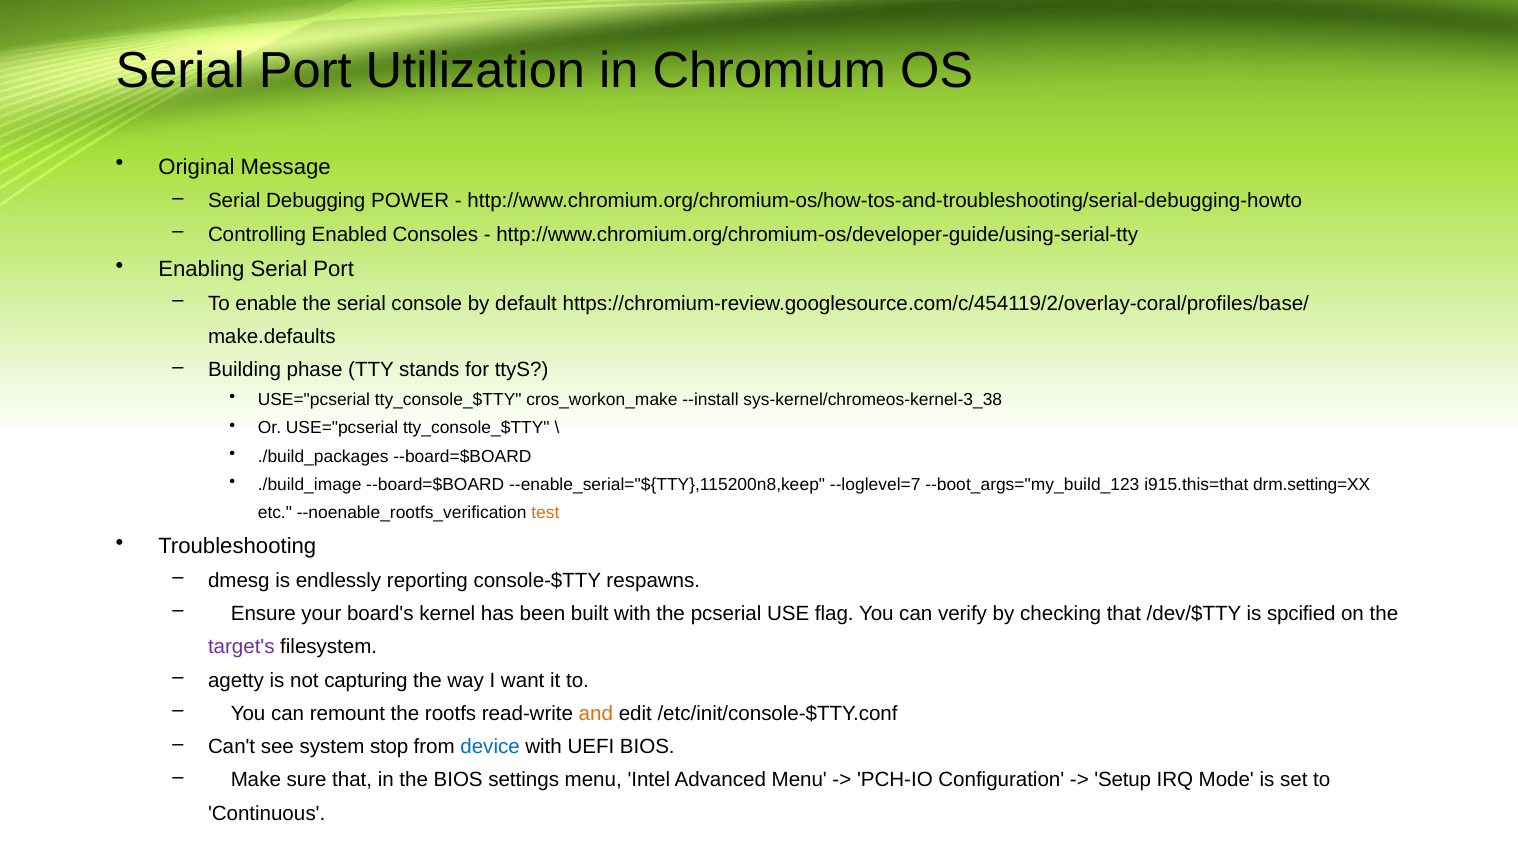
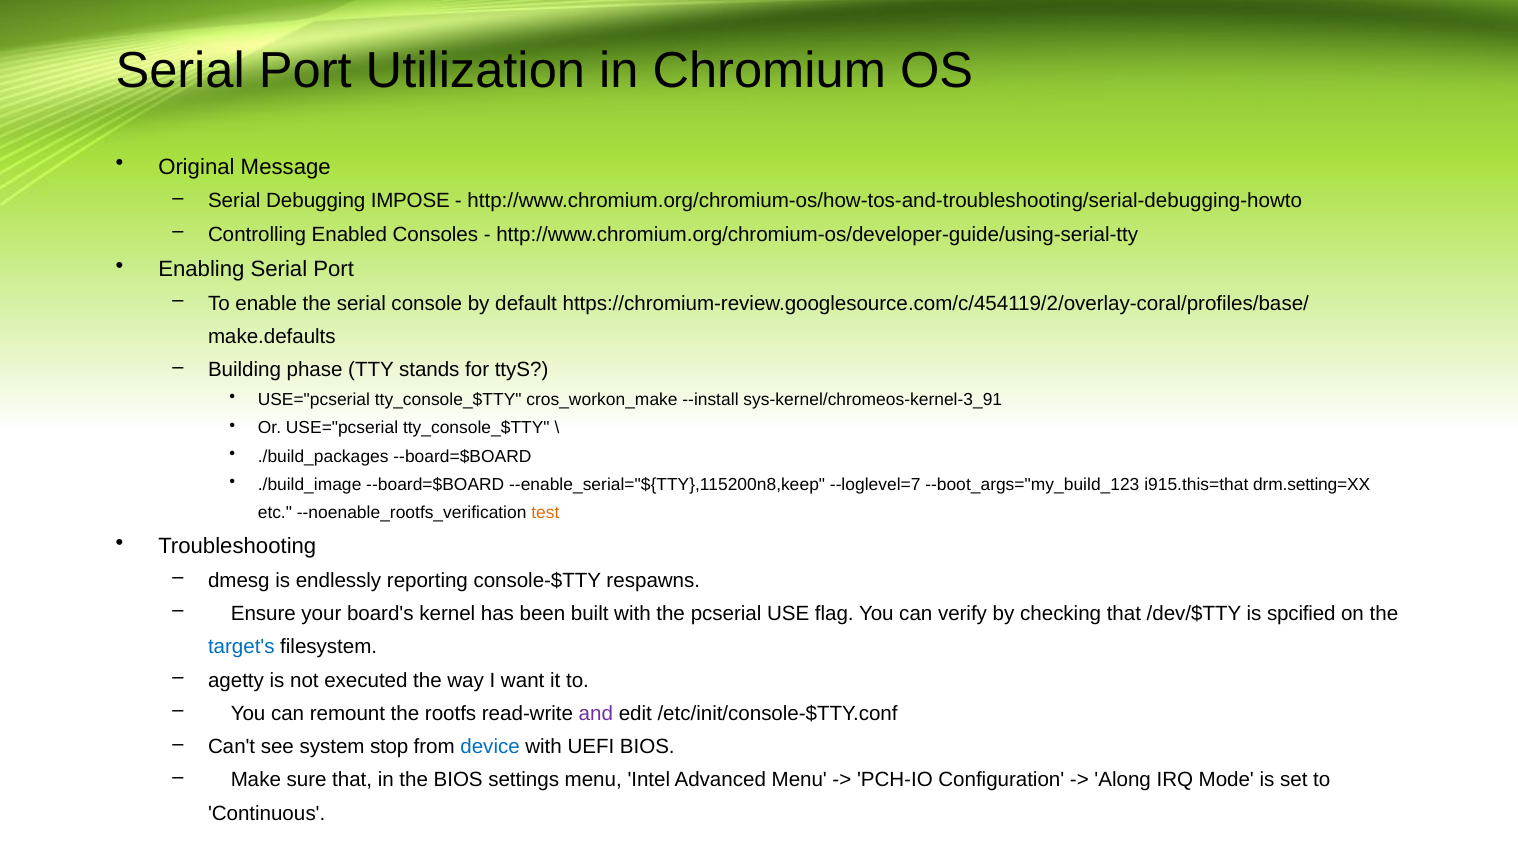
POWER: POWER -> IMPOSE (410, 201)
sys-kernel/chromeos-kernel-3_38: sys-kernel/chromeos-kernel-3_38 -> sys-kernel/chromeos-kernel-3_91 (873, 400)
target's colour: purple -> blue (241, 647)
capturing: capturing -> executed (366, 680)
and colour: orange -> purple (596, 713)
Setup: Setup -> Along (1123, 780)
